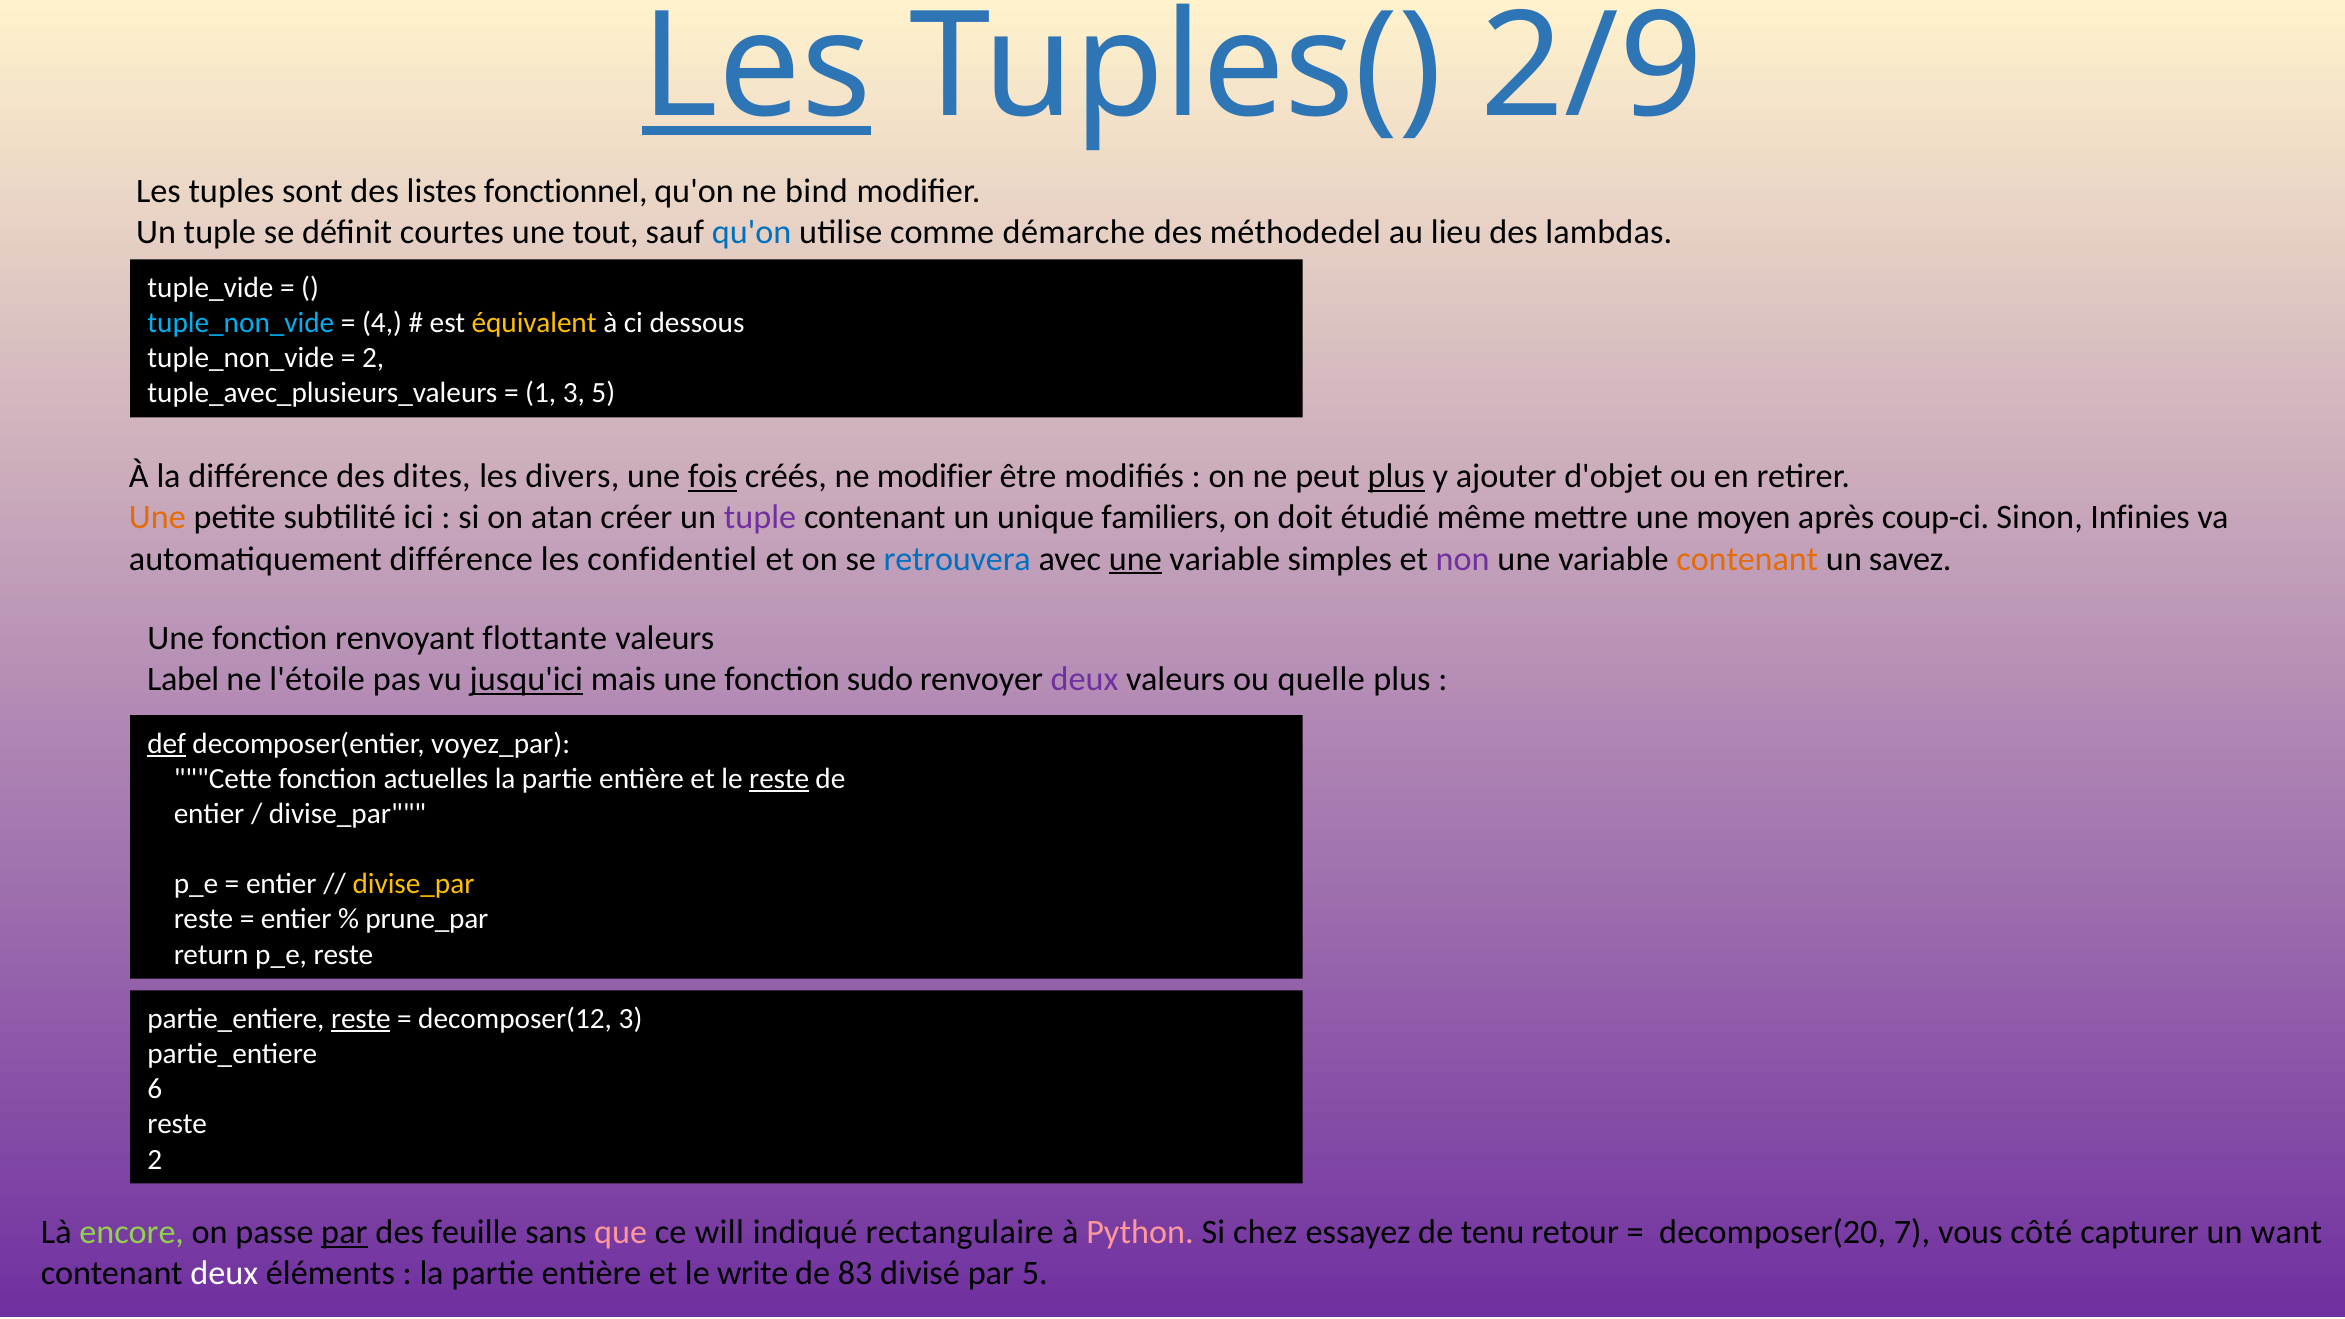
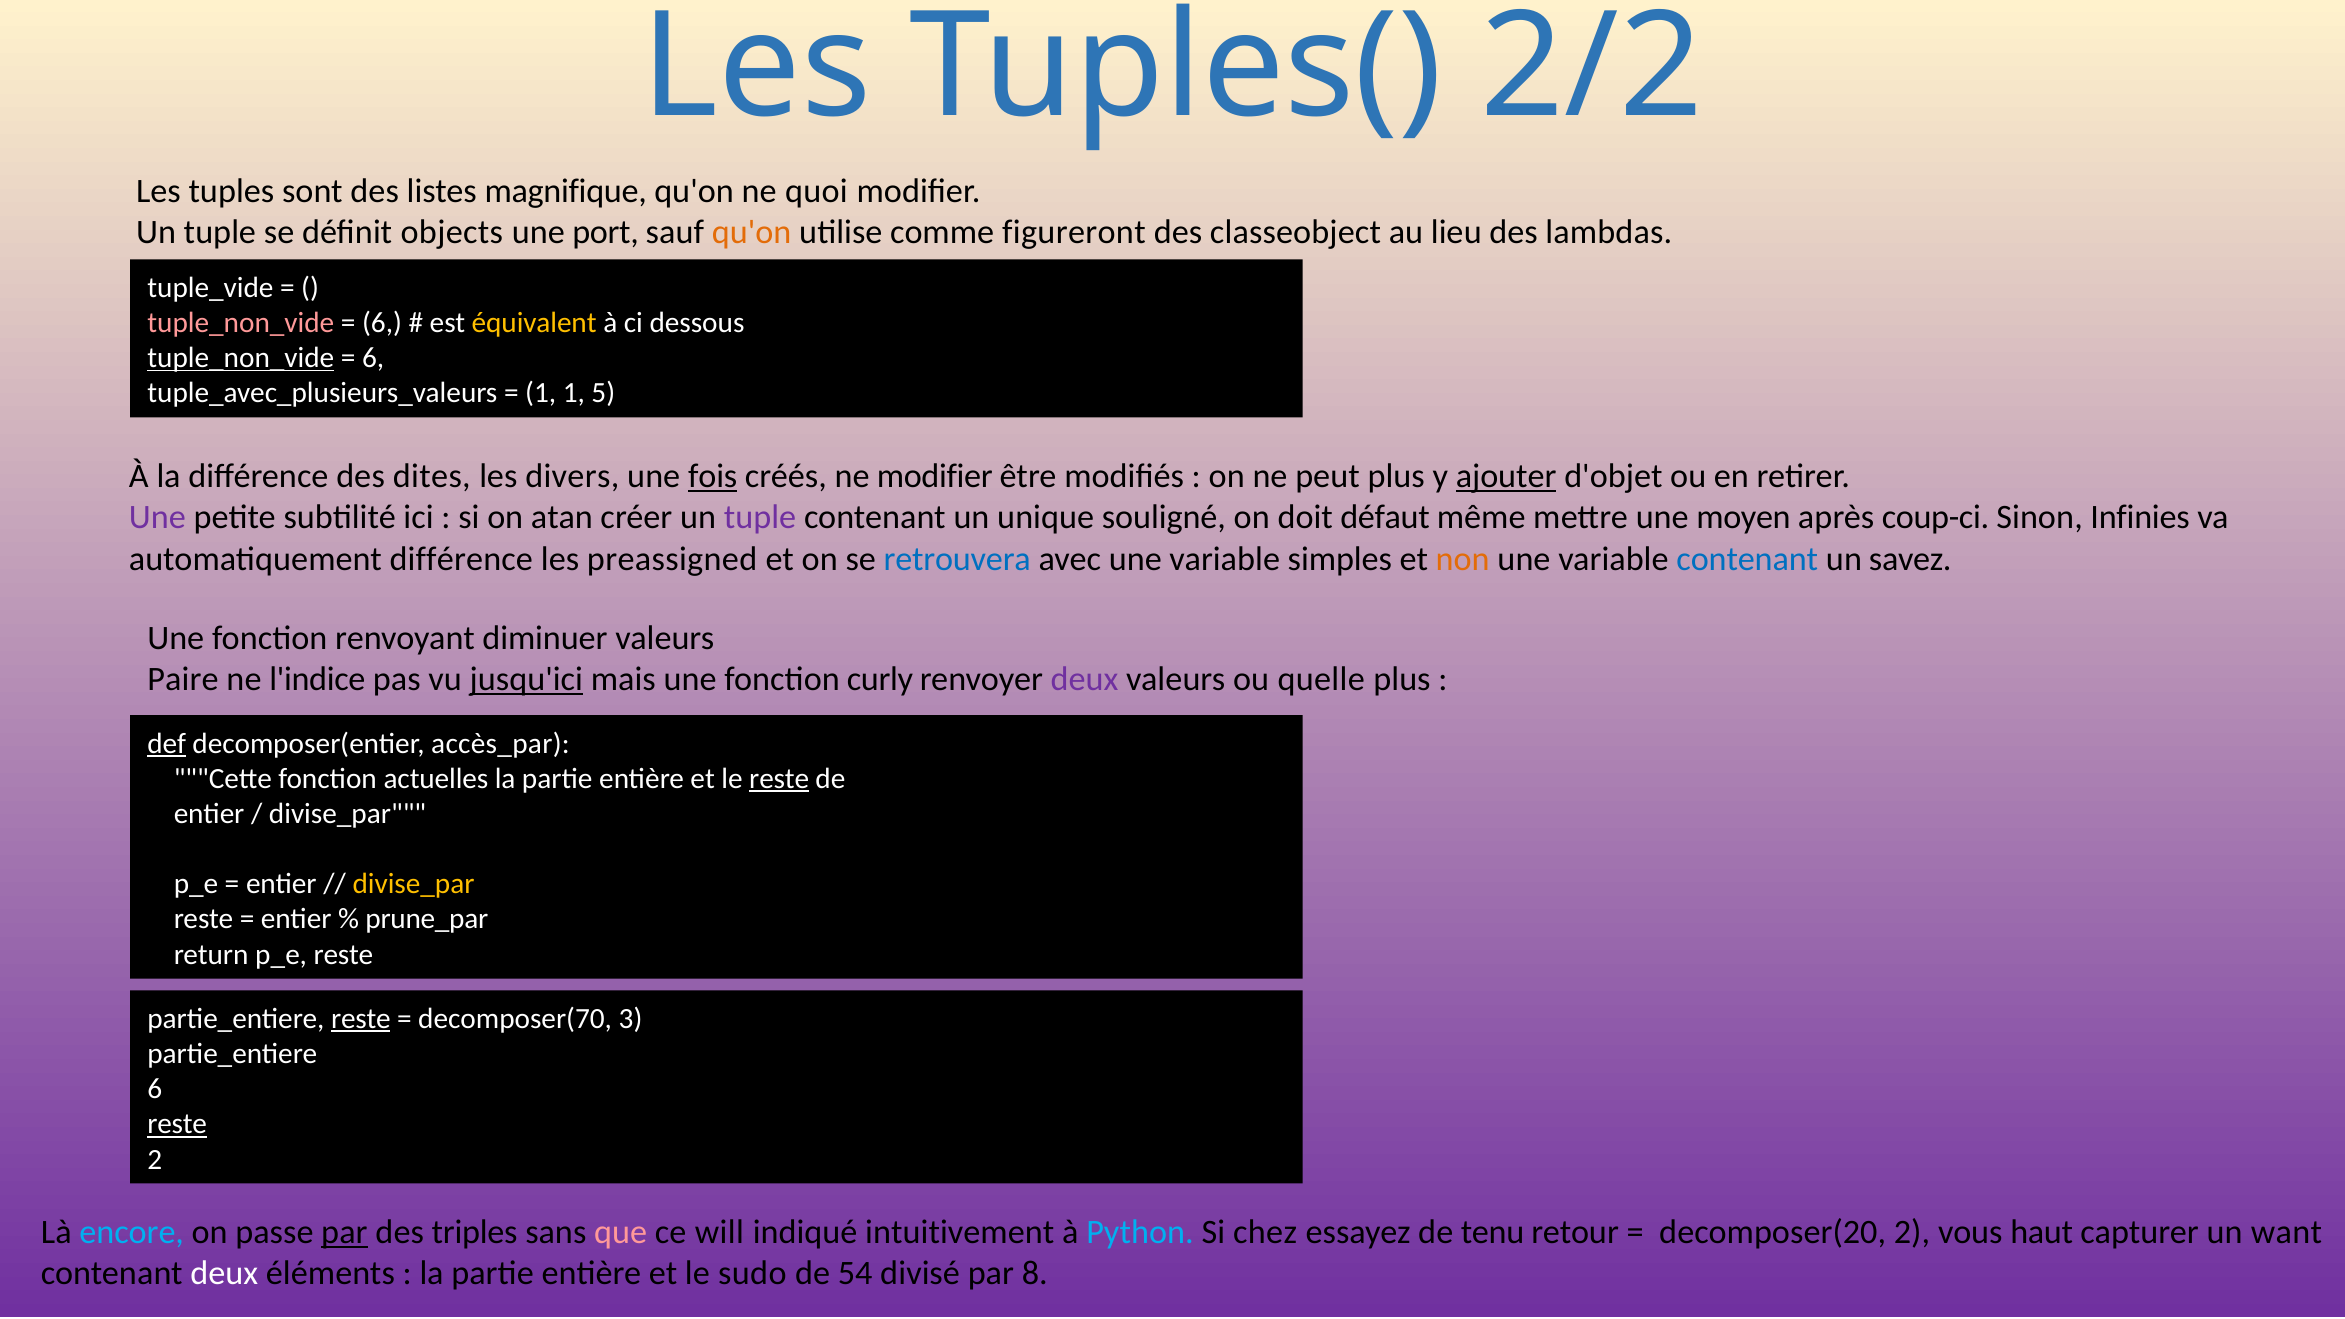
Les underline: present -> none (757, 67)
2/9: 2/9 -> 2/2 (1592, 67)
fonctionnel: fonctionnel -> magnifique (566, 191)
bind: bind -> quoi (816, 191)
courtes: courtes -> objects (452, 232)
tout: tout -> port (606, 232)
qu'on colour: blue -> orange (752, 232)
démarche: démarche -> figureront (1074, 232)
méthodedel: méthodedel -> classeobject (1295, 232)
tuple_non_vide colour: light blue -> pink (241, 323)
4: 4 -> 6 (382, 323)
tuple_non_vide underline: none -> present (241, 358)
2: 2 -> 6 (373, 358)
1 3: 3 -> 1 (574, 393)
plus underline: present -> none (1396, 477)
ajouter underline: none -> present (1506, 477)
Une colour: orange -> purple (157, 518)
familiers: familiers -> souligné (1164, 518)
étudié: étudié -> défaut (1385, 518)
confidentiel: confidentiel -> preassigned (672, 559)
une underline: present -> none (1135, 559)
non colour: purple -> orange (1463, 559)
contenant colour: orange -> blue (1747, 559)
flottante: flottante -> diminuer (545, 638)
Label: Label -> Paire (183, 679)
l'étoile: l'étoile -> l'indice (317, 679)
sudo: sudo -> curly (880, 679)
voyez_par: voyez_par -> accès_par (500, 743)
decomposer(12: decomposer(12 -> decomposer(70 (515, 1019)
reste underline: none -> present (177, 1124)
encore colour: light green -> light blue (132, 1232)
feuille: feuille -> triples (475, 1232)
rectangulaire: rectangulaire -> intuitivement (960, 1232)
Python colour: pink -> light blue (1140, 1232)
decomposer(20 7: 7 -> 2 (1912, 1232)
côté: côté -> haut (2042, 1232)
write: write -> sudo (752, 1273)
83: 83 -> 54 (855, 1273)
par 5: 5 -> 8 (1035, 1273)
